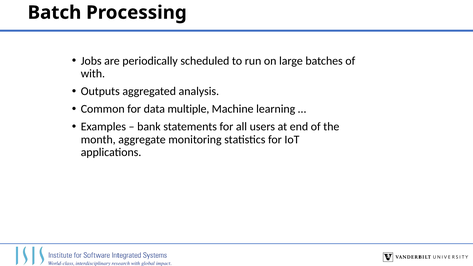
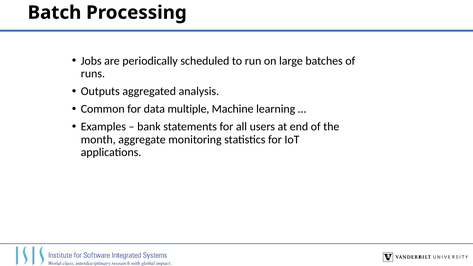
with: with -> runs (93, 74)
